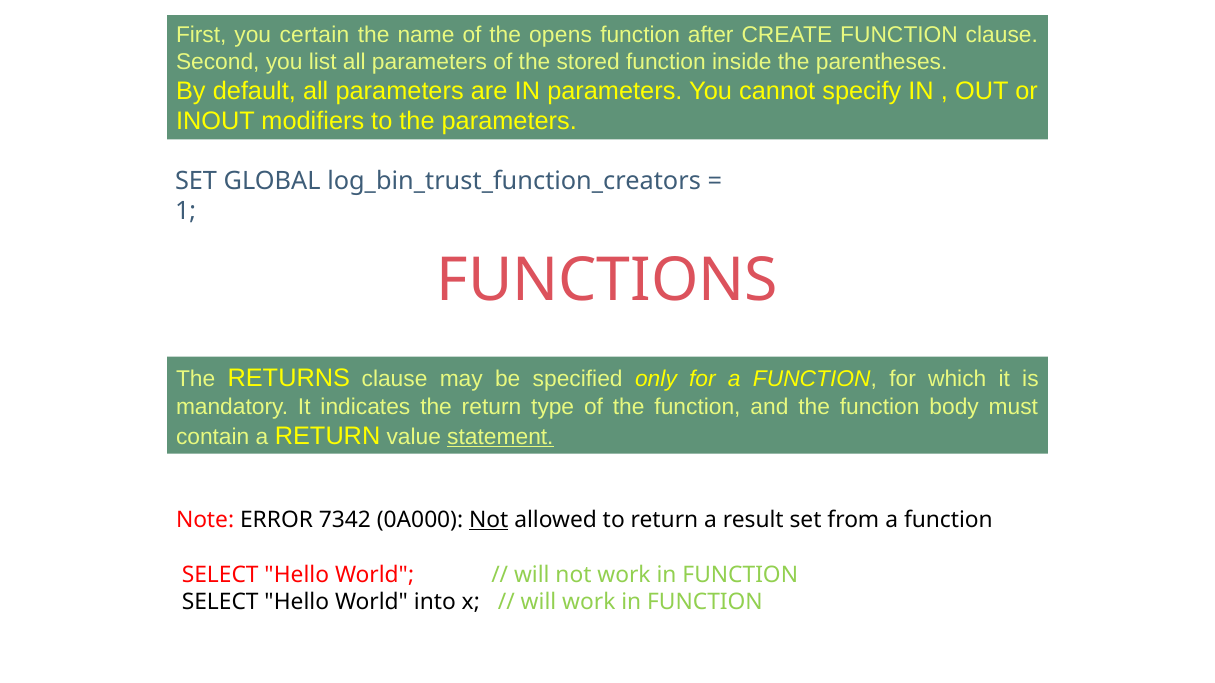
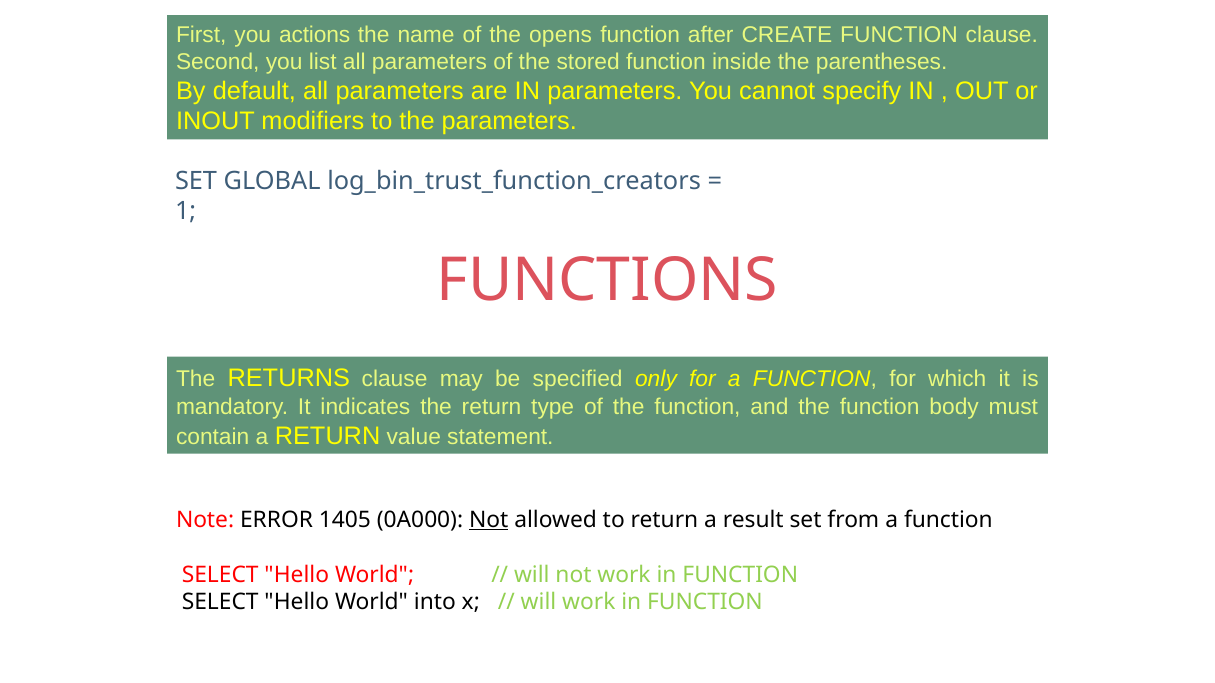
certain: certain -> actions (315, 35)
statement underline: present -> none (500, 437)
7342: 7342 -> 1405 (345, 520)
